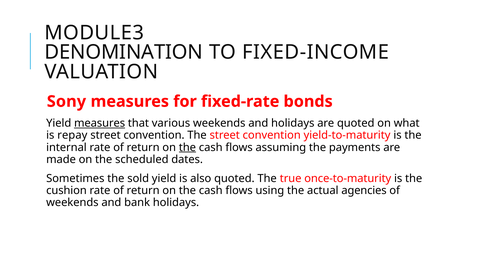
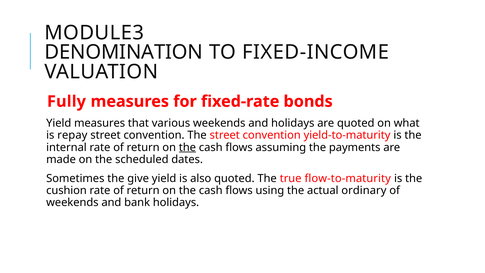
Sony: Sony -> Fully (66, 101)
measures underline: present -> none (100, 123)
sold: sold -> give (138, 178)
once-to-maturity: once-to-maturity -> flow-to-maturity (348, 178)
agencies: agencies -> ordinary (364, 190)
